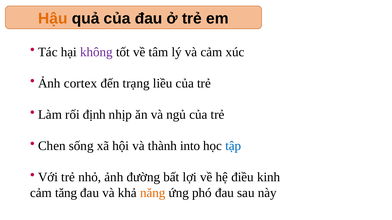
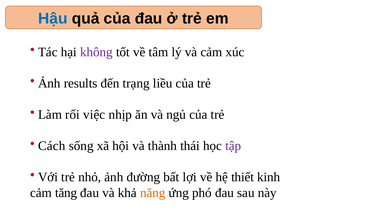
Hậu colour: orange -> blue (53, 19)
cortex: cortex -> results (81, 83)
định: định -> việc (94, 115)
Chen: Chen -> Cách (52, 146)
into: into -> thái (190, 146)
tập colour: blue -> purple (233, 146)
điều: điều -> thiết (243, 178)
